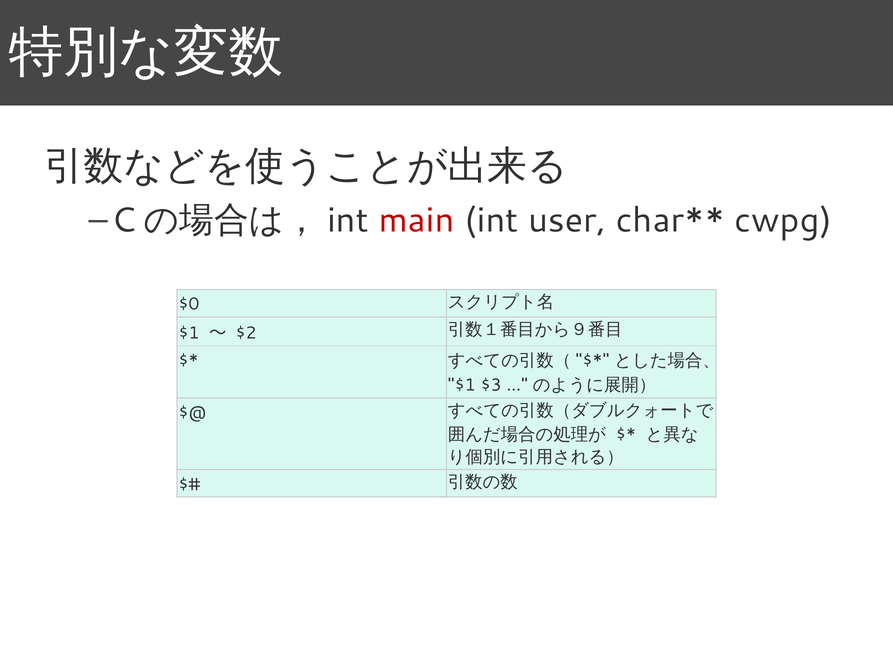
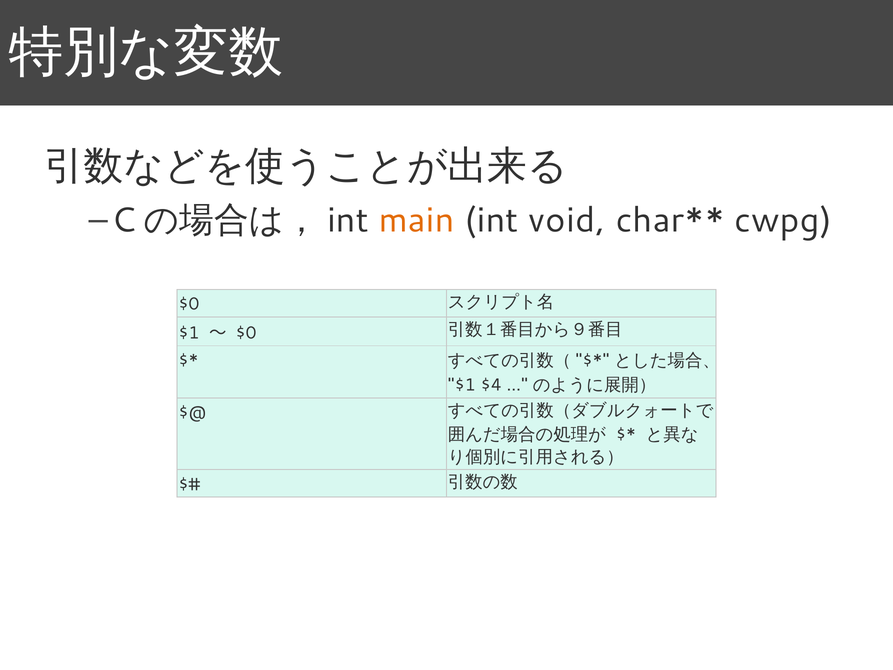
main colour: red -> orange (417, 220)
user: user -> void (567, 220)
$2: $2 -> $0 (246, 333)
$3: $3 -> $4 (491, 385)
